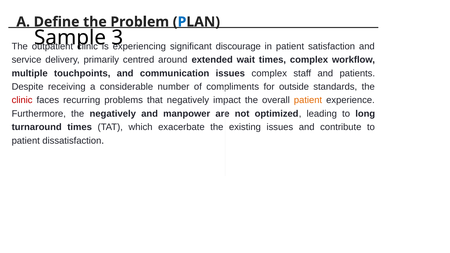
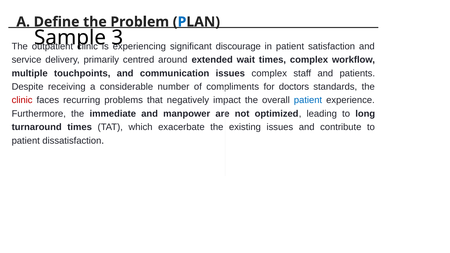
outside: outside -> doctors (294, 87)
patient colour: orange -> blue (308, 100)
the negatively: negatively -> immediate (113, 114)
